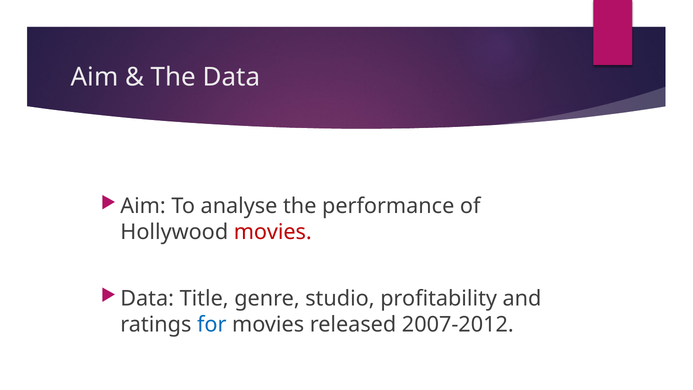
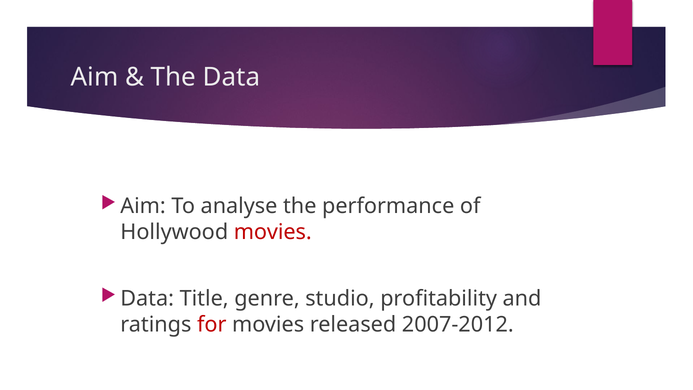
for colour: blue -> red (212, 324)
